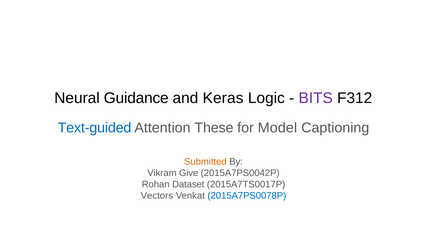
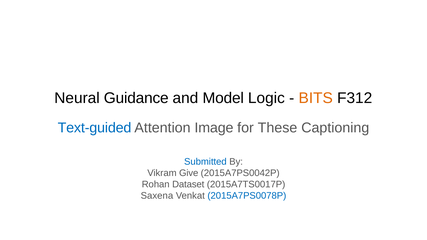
Keras: Keras -> Model (223, 98)
BITS colour: purple -> orange (316, 98)
These: These -> Image (214, 128)
Model: Model -> These (278, 128)
Submitted colour: orange -> blue (205, 162)
Vectors: Vectors -> Saxena (157, 196)
